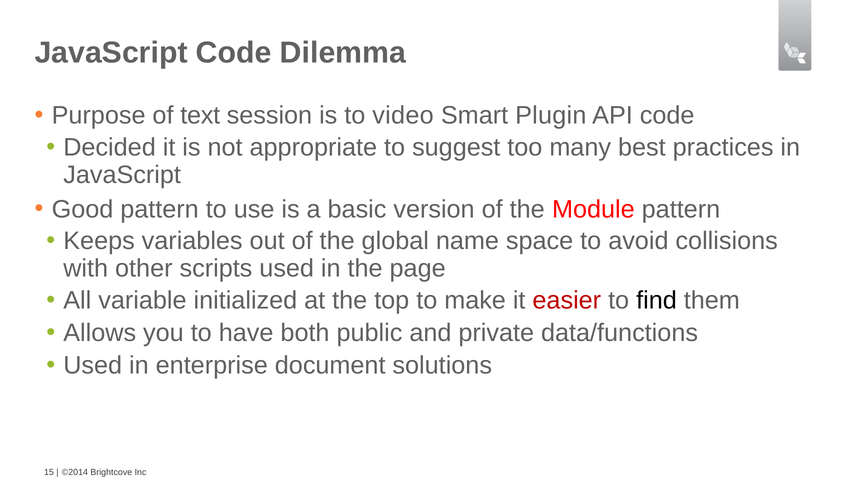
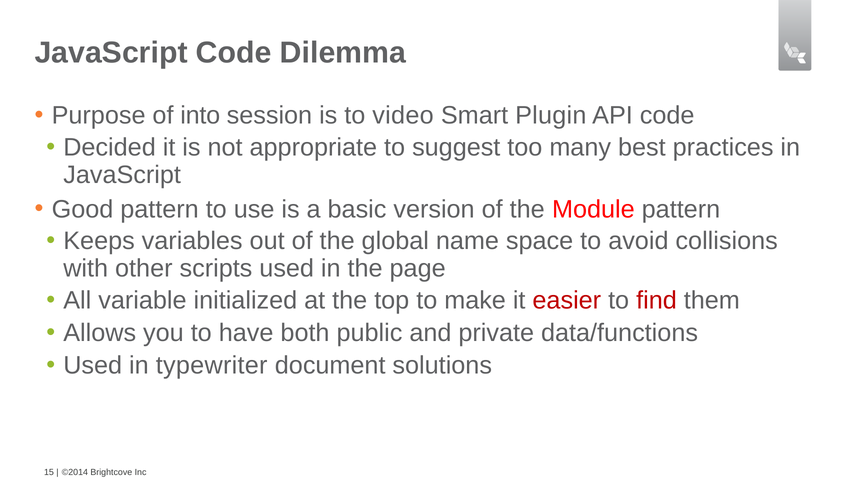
text: text -> into (200, 116)
find colour: black -> red (656, 301)
enterprise: enterprise -> typewriter (212, 365)
